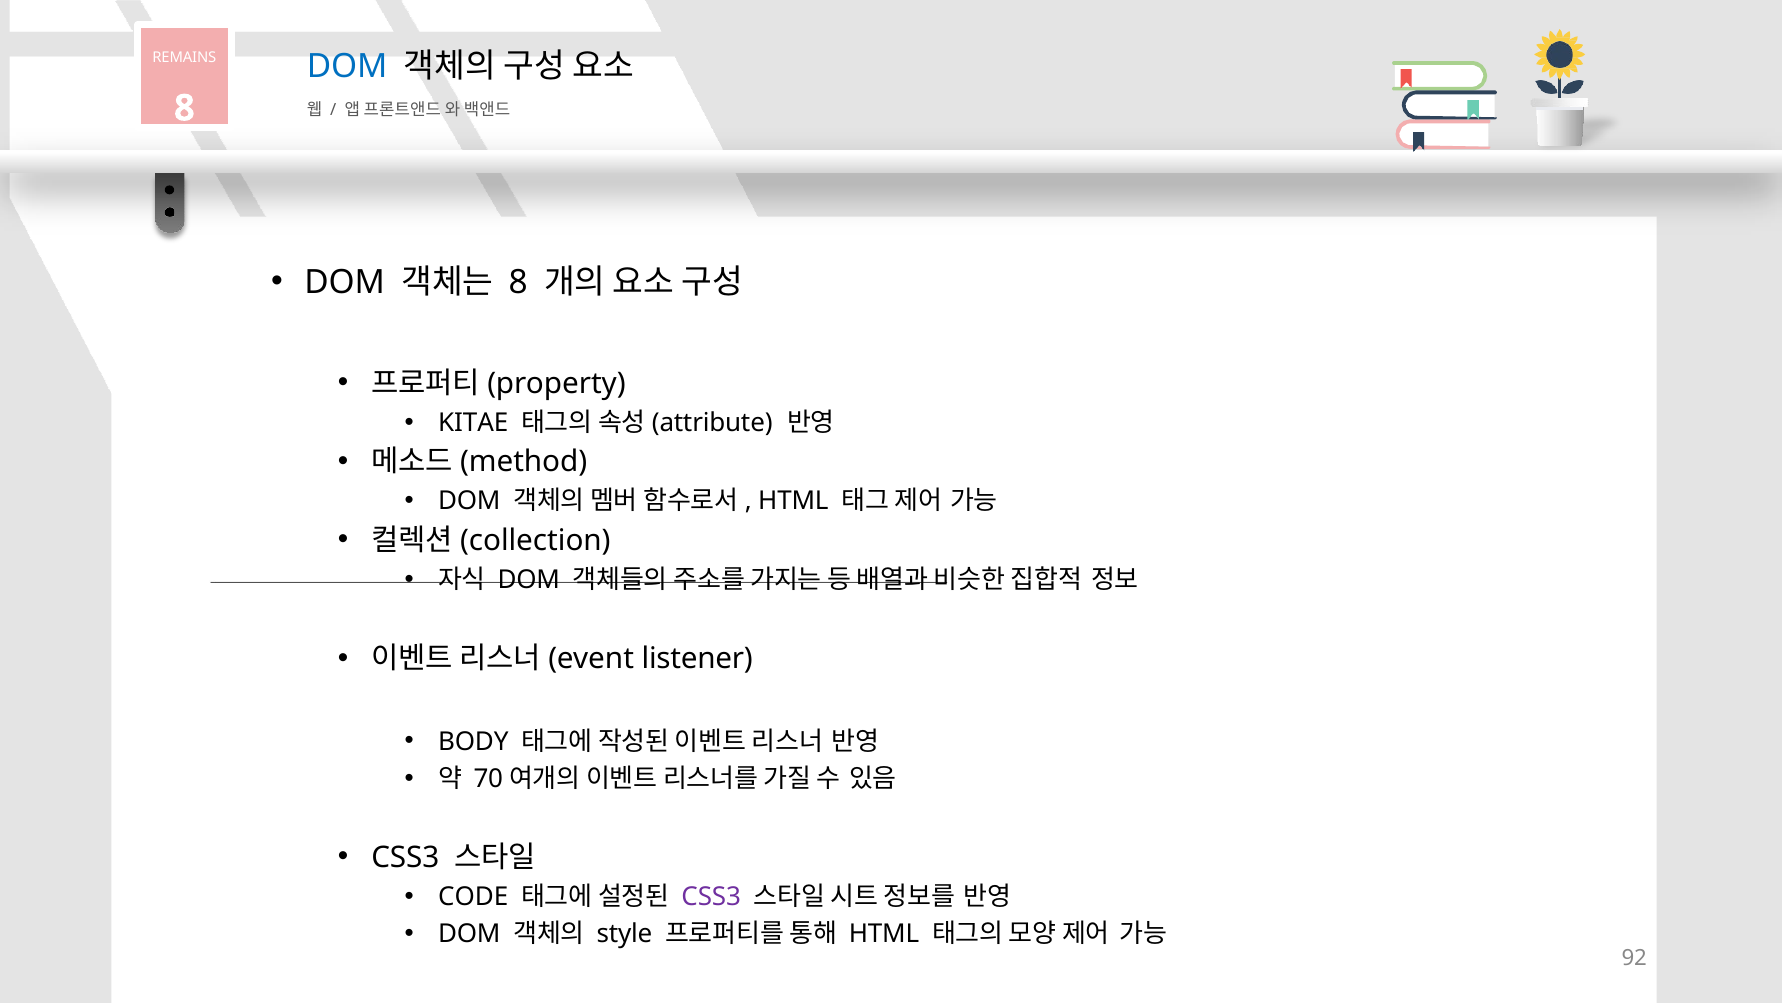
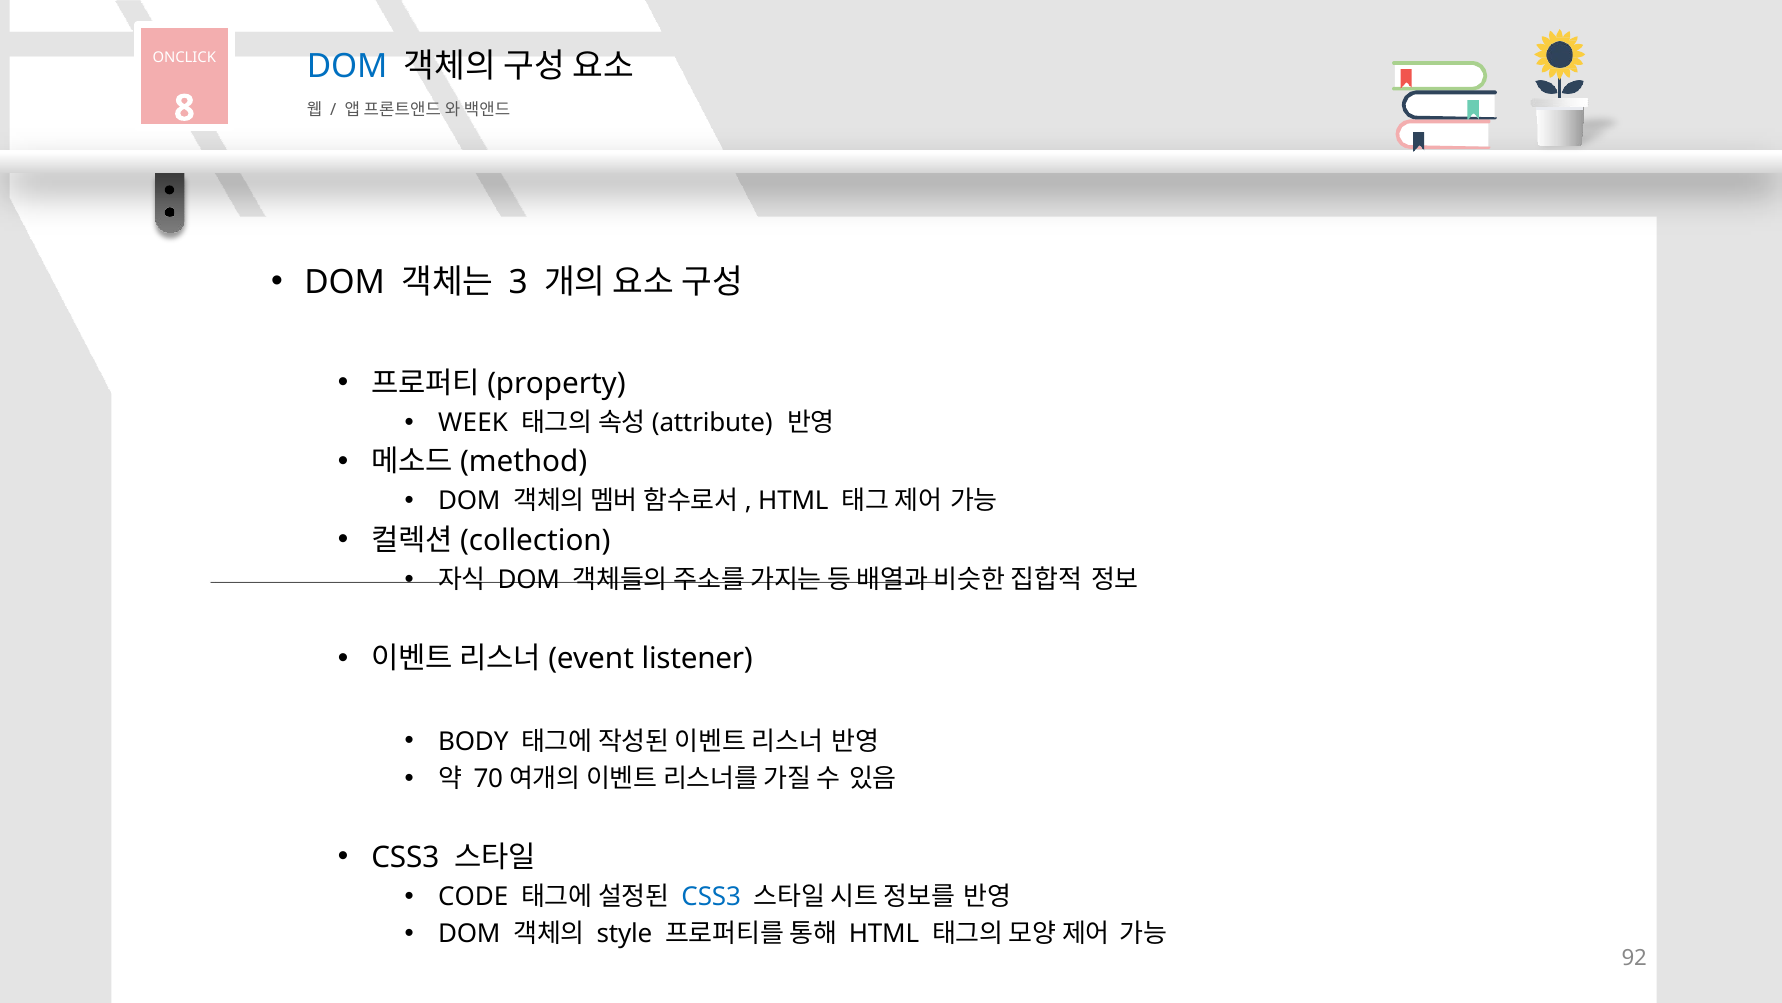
REMAINS: REMAINS -> ONCLICK (184, 58)
8: 8 -> 3 (518, 282)
KITAE: KITAE -> WEEK (473, 423)
CSS3 colour: purple -> blue (711, 897)
